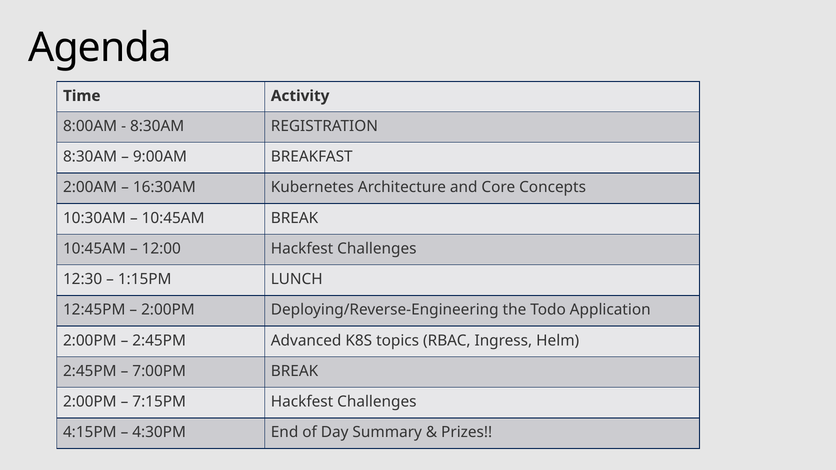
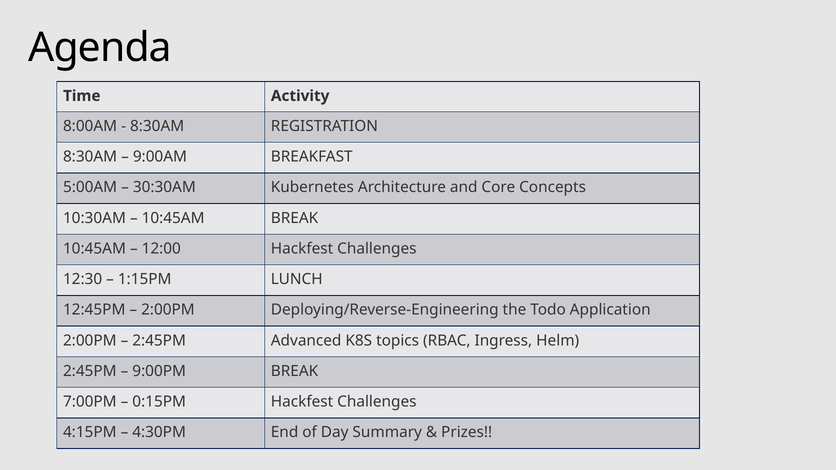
2:00AM: 2:00AM -> 5:00AM (90, 187)
16:30AM: 16:30AM -> 30:30AM (164, 187)
7:00PM: 7:00PM -> 9:00PM (159, 371)
2:00PM: 2:00PM -> 7:00PM (90, 402)
7:15PM: 7:15PM -> 0:15PM (159, 402)
